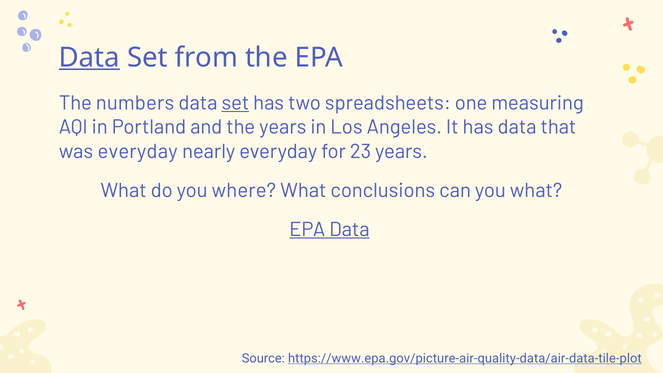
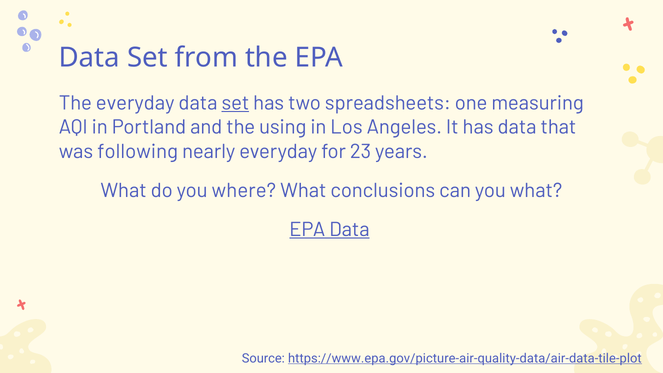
Data underline: present -> none (89, 57)
The numbers: numbers -> everyday (135, 103)
the years: years -> using (283, 127)
was everyday: everyday -> following (138, 151)
